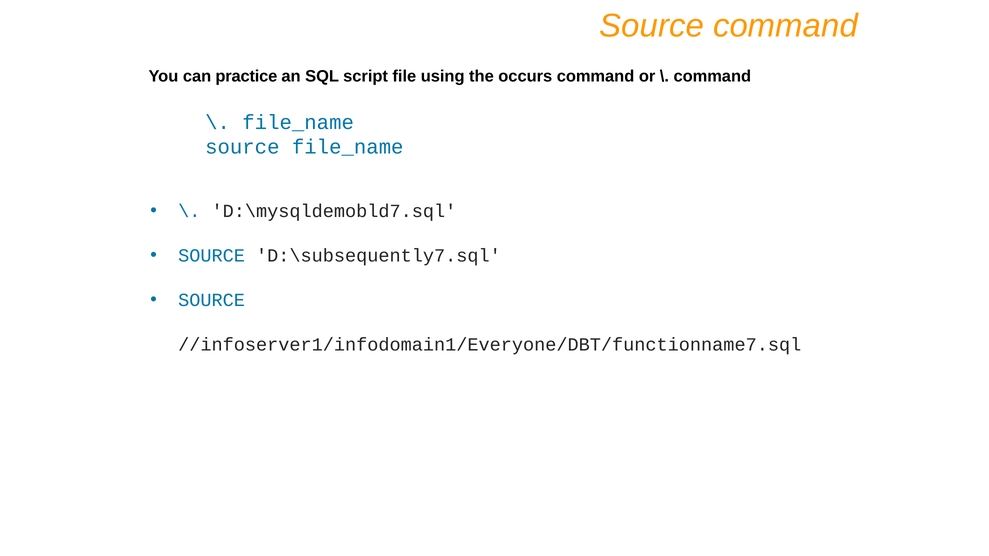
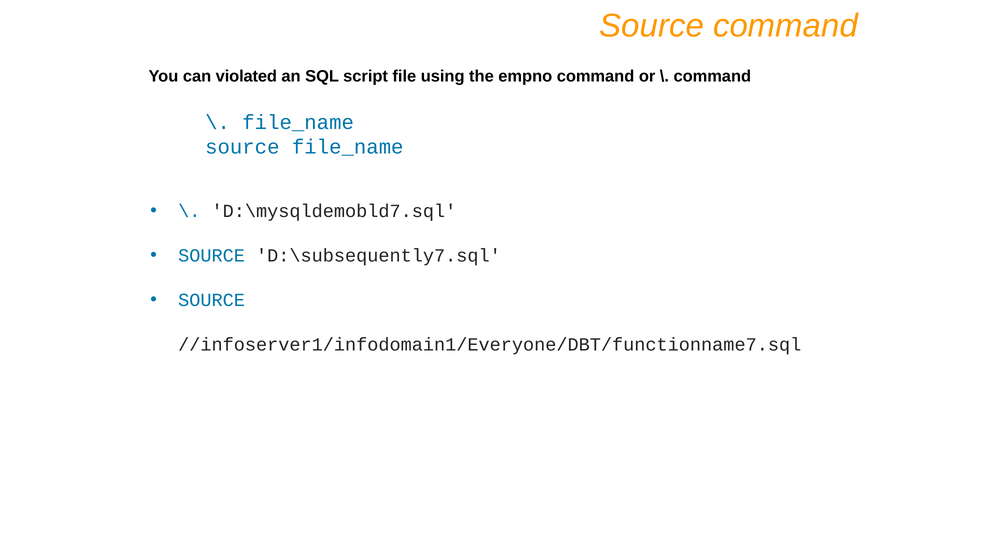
practice: practice -> violated (246, 77)
occurs: occurs -> empno (525, 77)
